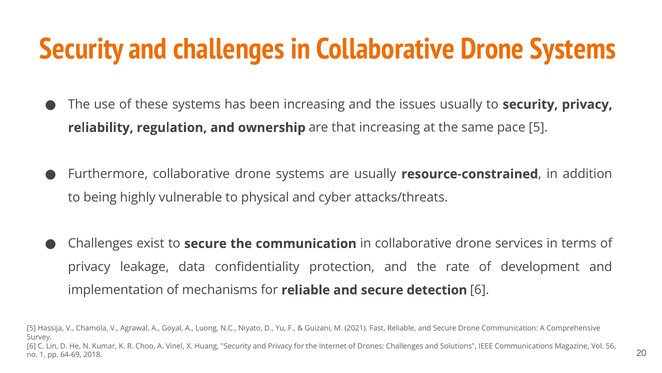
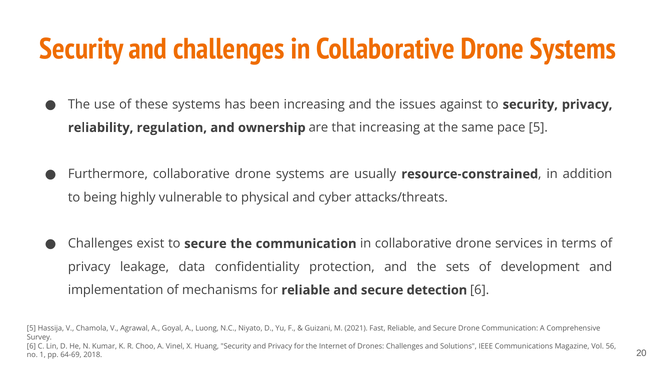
issues usually: usually -> against (461, 104)
rate: rate -> sets (458, 266)
